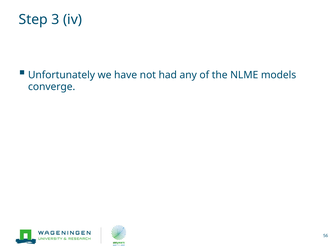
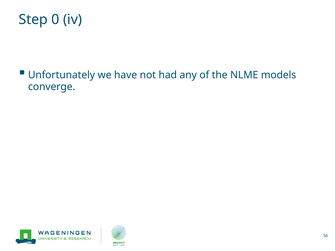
3: 3 -> 0 (55, 20)
